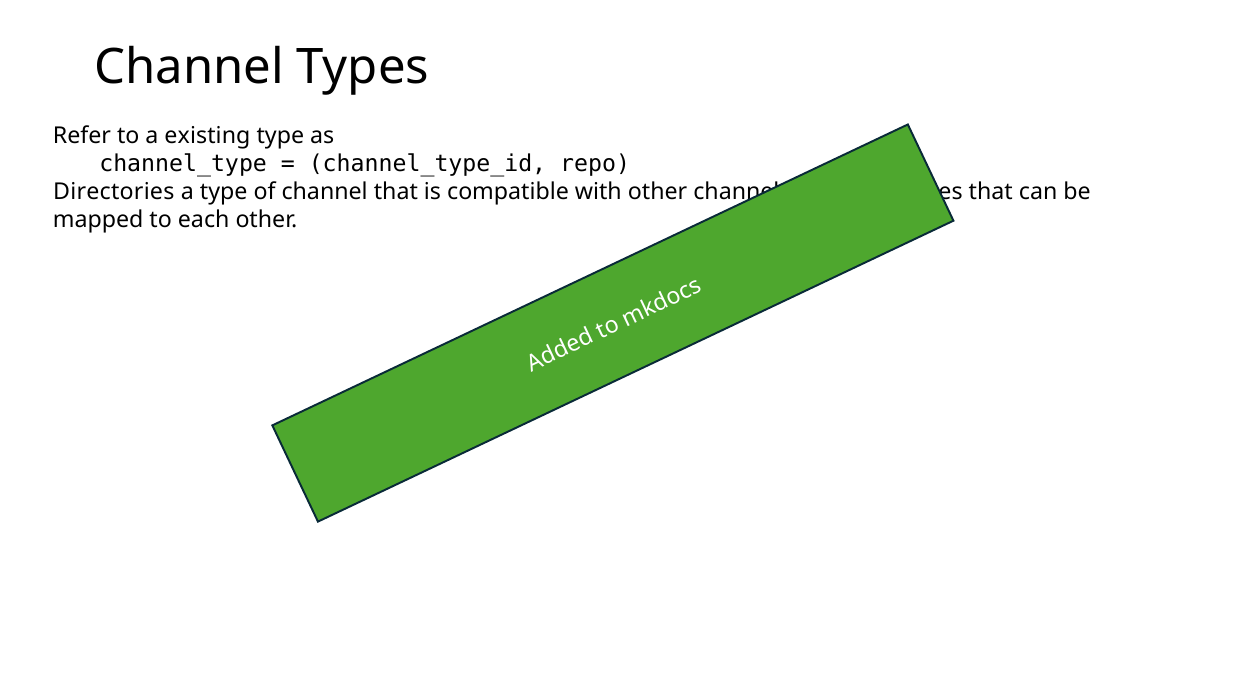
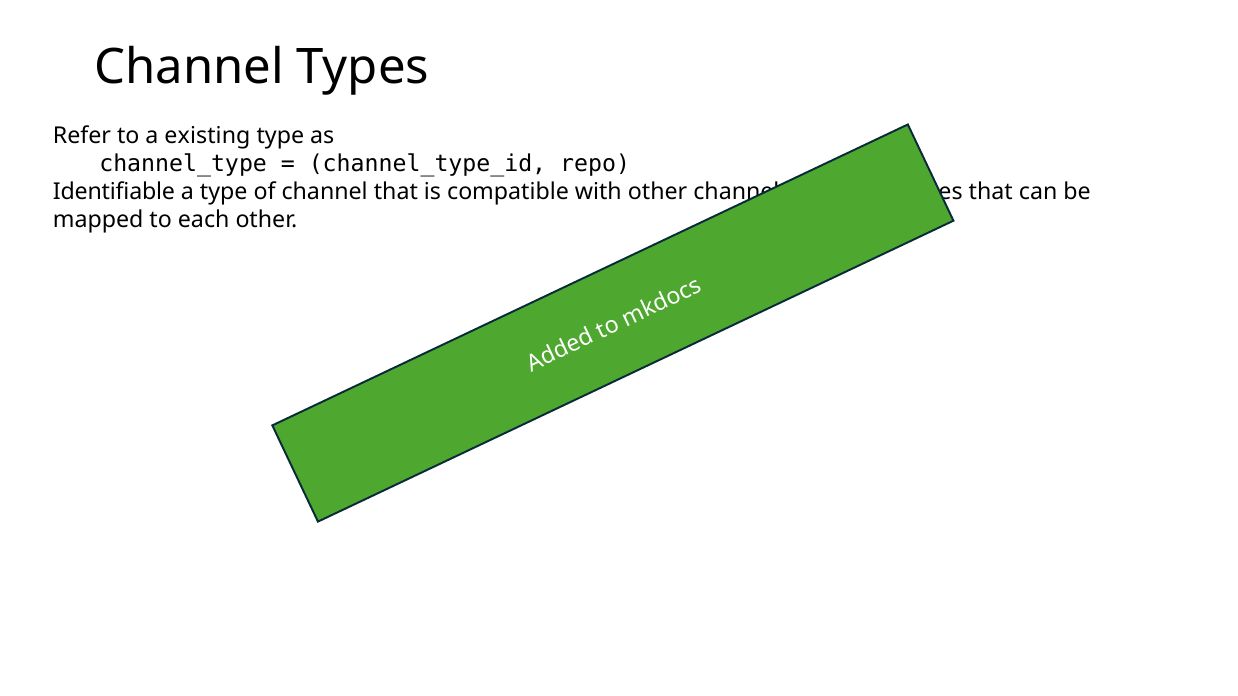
Directories: Directories -> Identifiable (114, 192)
